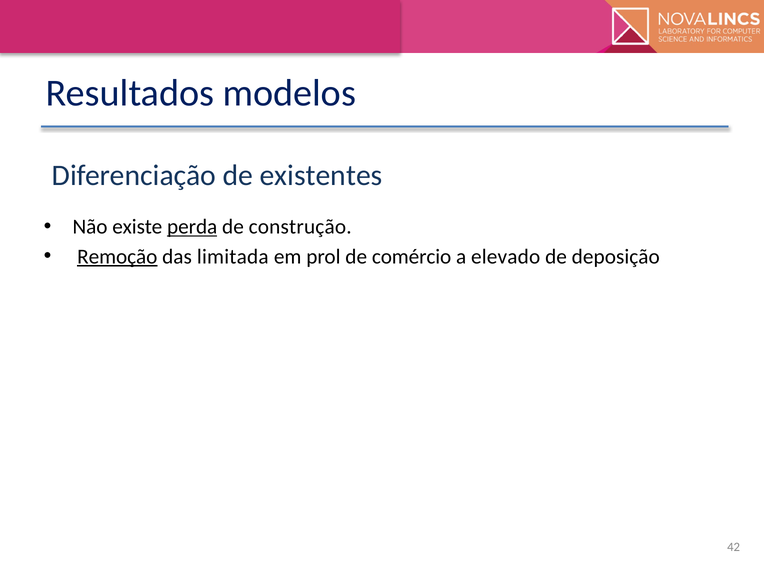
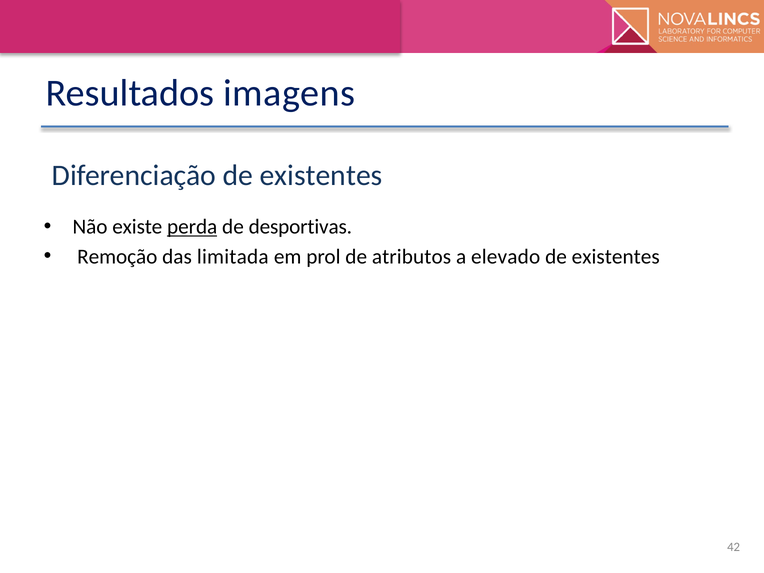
modelos: modelos -> imagens (289, 93)
construção: construção -> desportivas (300, 227)
Remoção underline: present -> none (117, 257)
comércio: comércio -> atributos (411, 257)
deposição: deposição -> existentes (616, 257)
